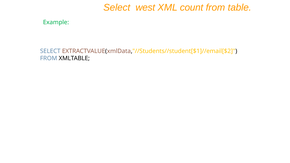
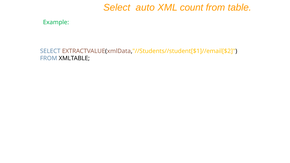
west: west -> auto (145, 8)
